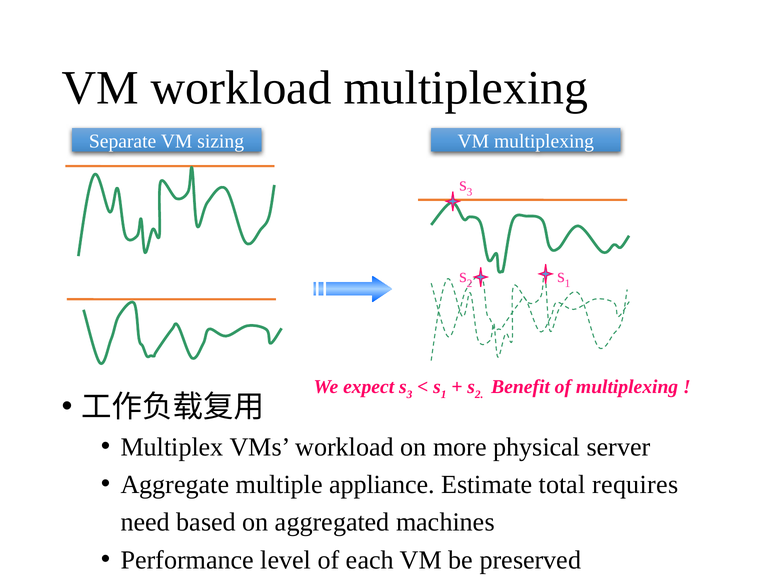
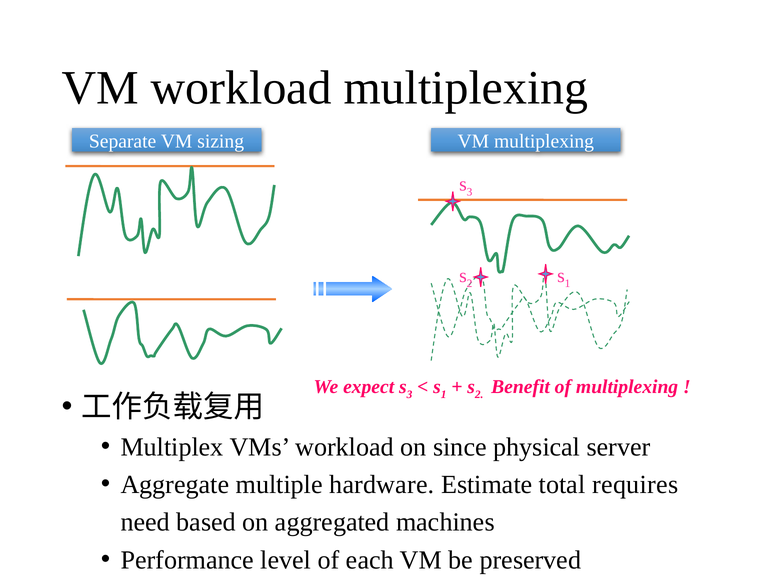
more: more -> since (460, 447)
appliance: appliance -> hardware (382, 485)
